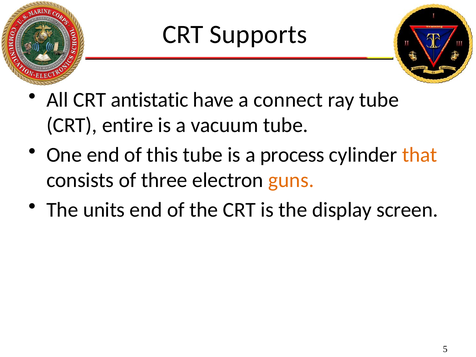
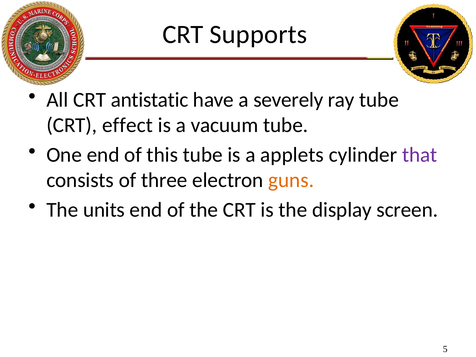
connect: connect -> severely (288, 100)
entire: entire -> effect (128, 125)
process: process -> applets (292, 155)
that colour: orange -> purple (420, 155)
